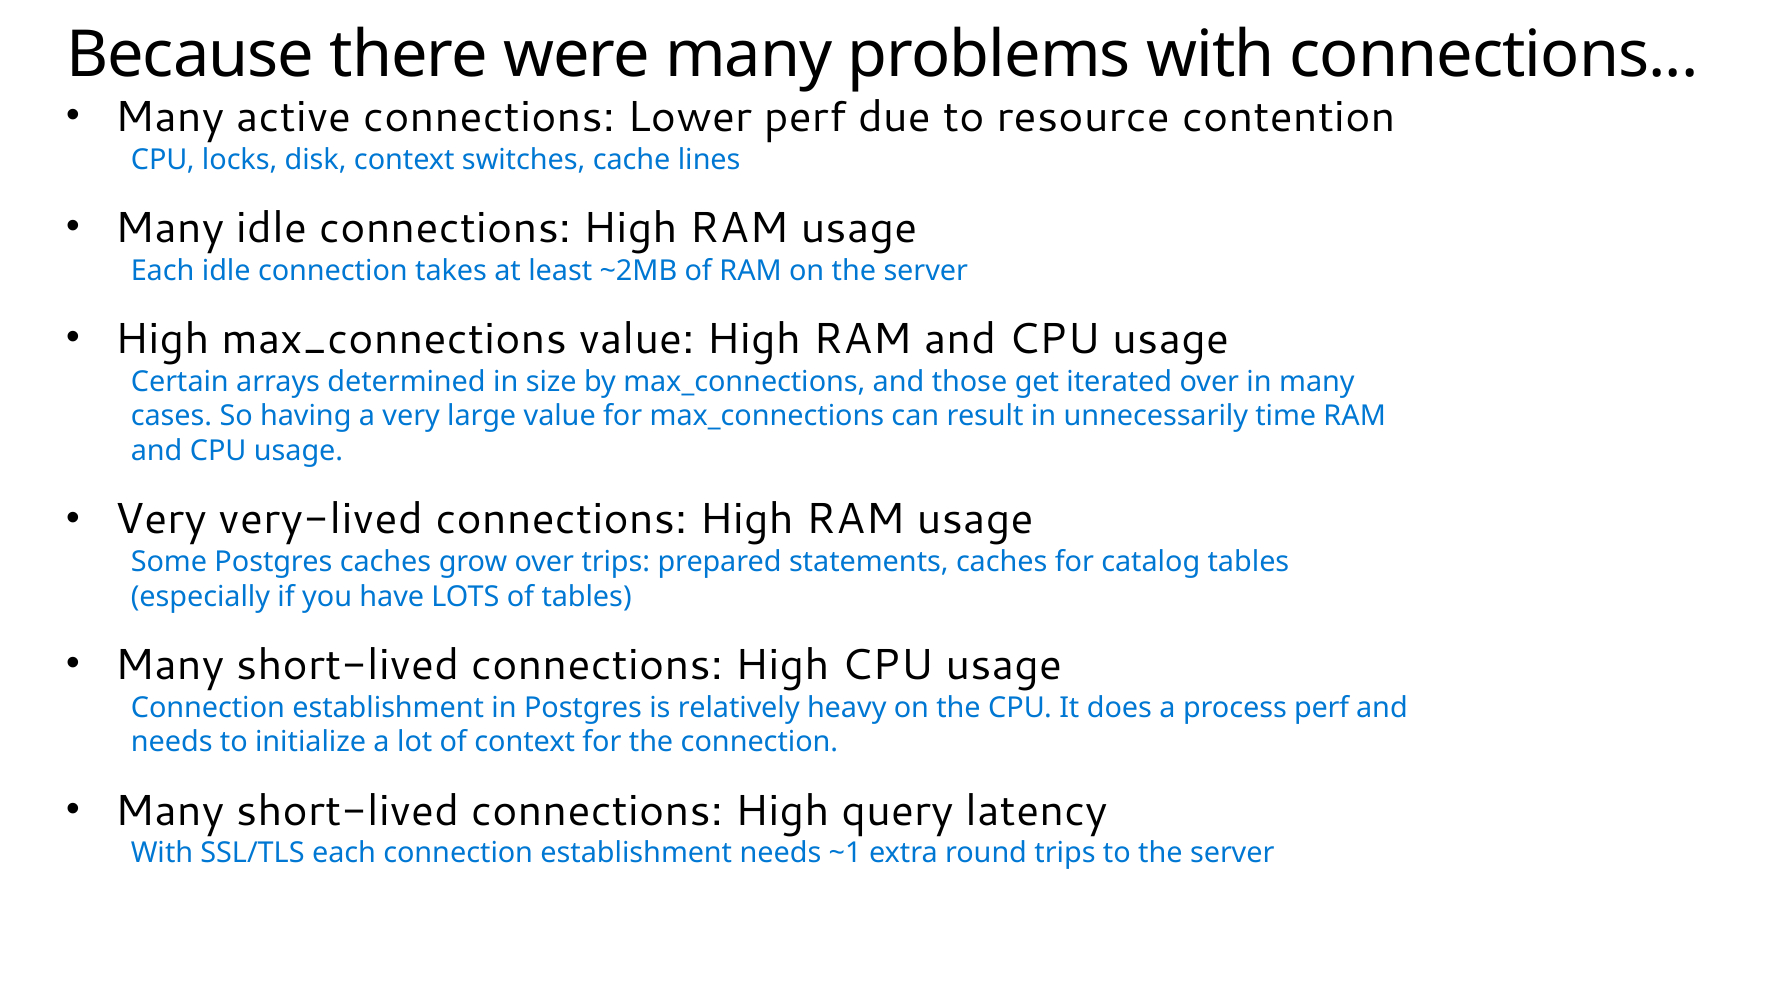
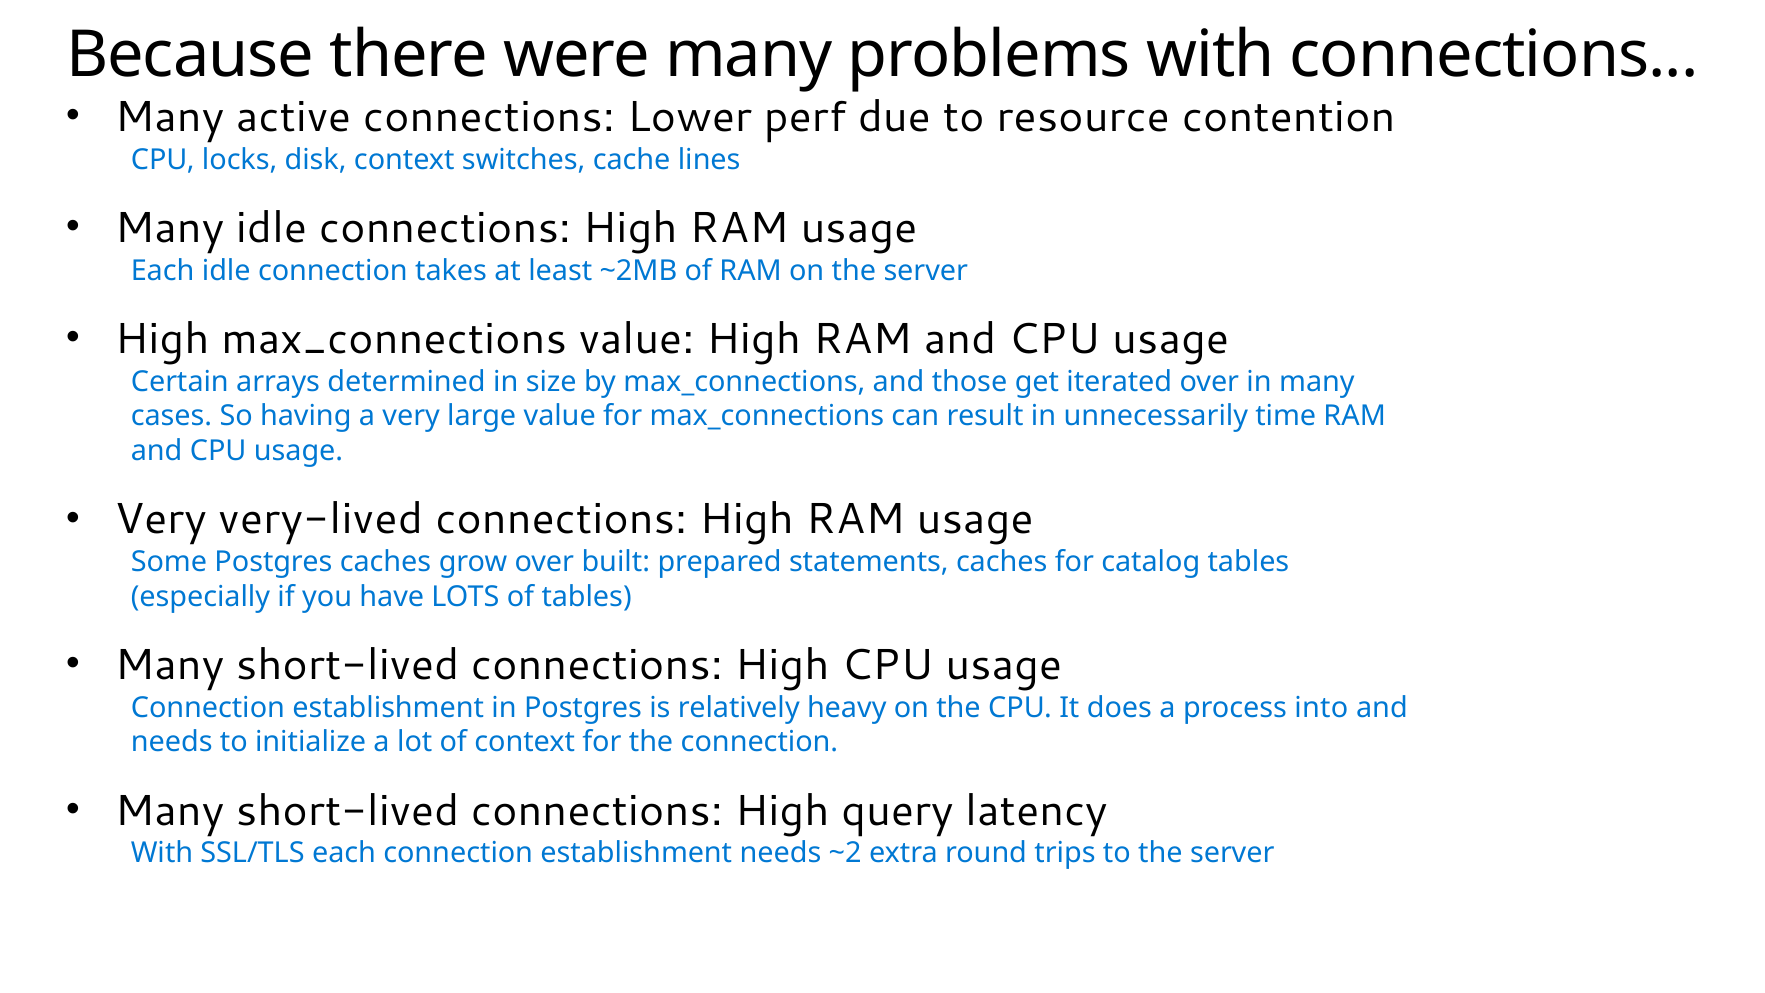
over trips: trips -> built (616, 562)
process perf: perf -> into (1321, 707)
~1: ~1 -> ~2 (845, 853)
